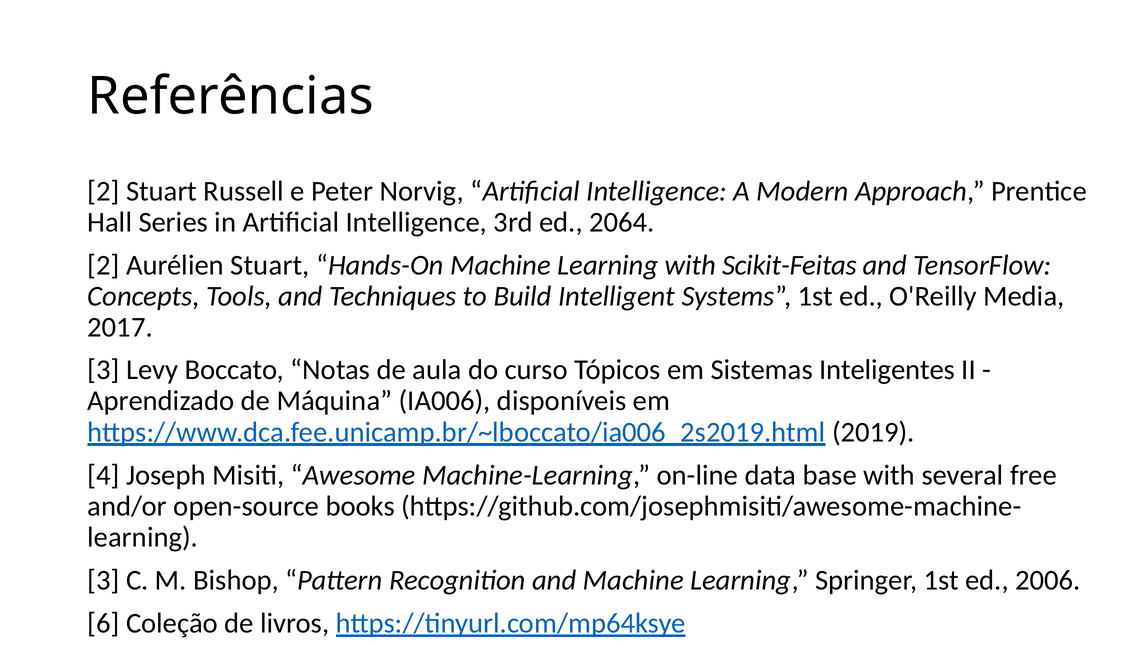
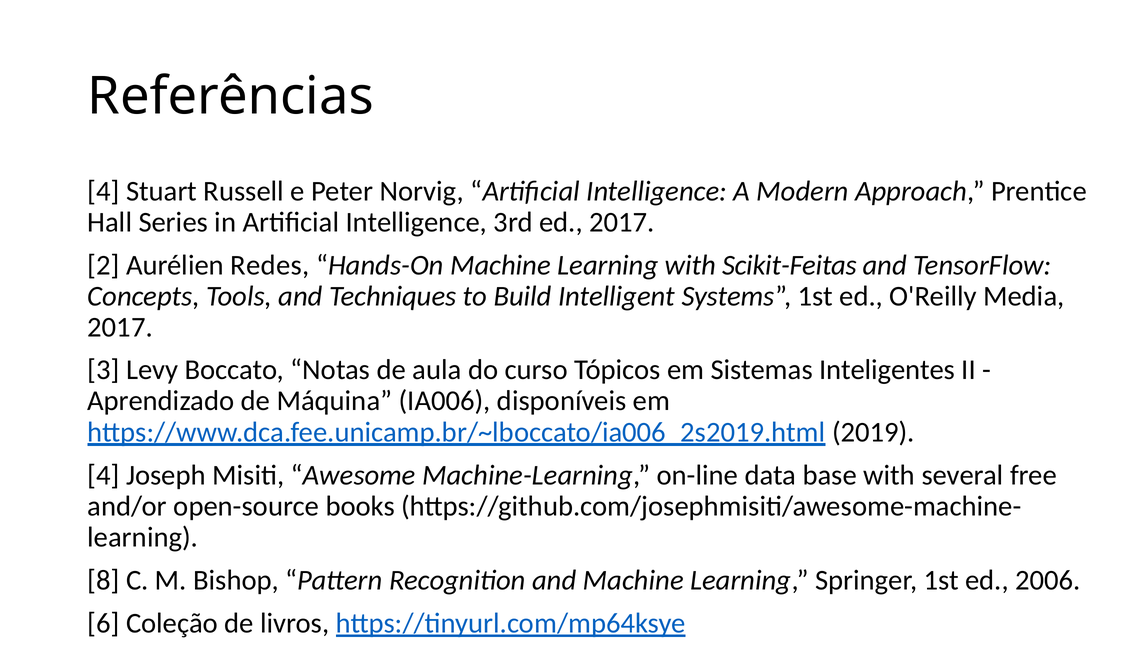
2: 2 -> 4 (103, 191)
ed 2064: 2064 -> 2017 (622, 222)
Aurélien Stuart: Stuart -> Redes (270, 265)
3: 3 -> 8 (103, 580)
